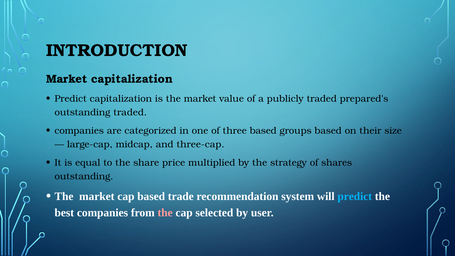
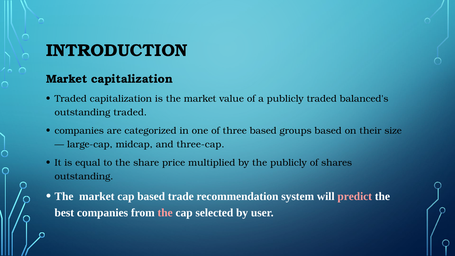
Predict: Predict -> Traded (71, 99)
prepared's: prepared's -> balanced's (364, 99)
the strategy: strategy -> publicly (289, 163)
predict colour: light blue -> pink (355, 196)
